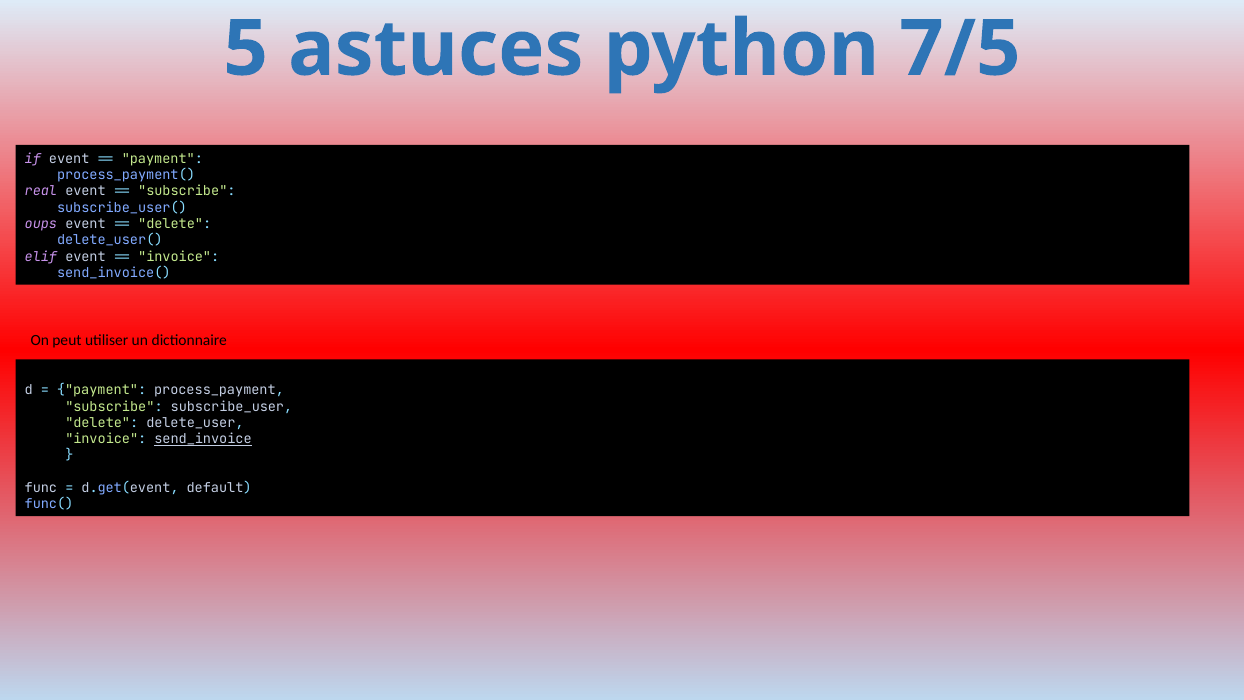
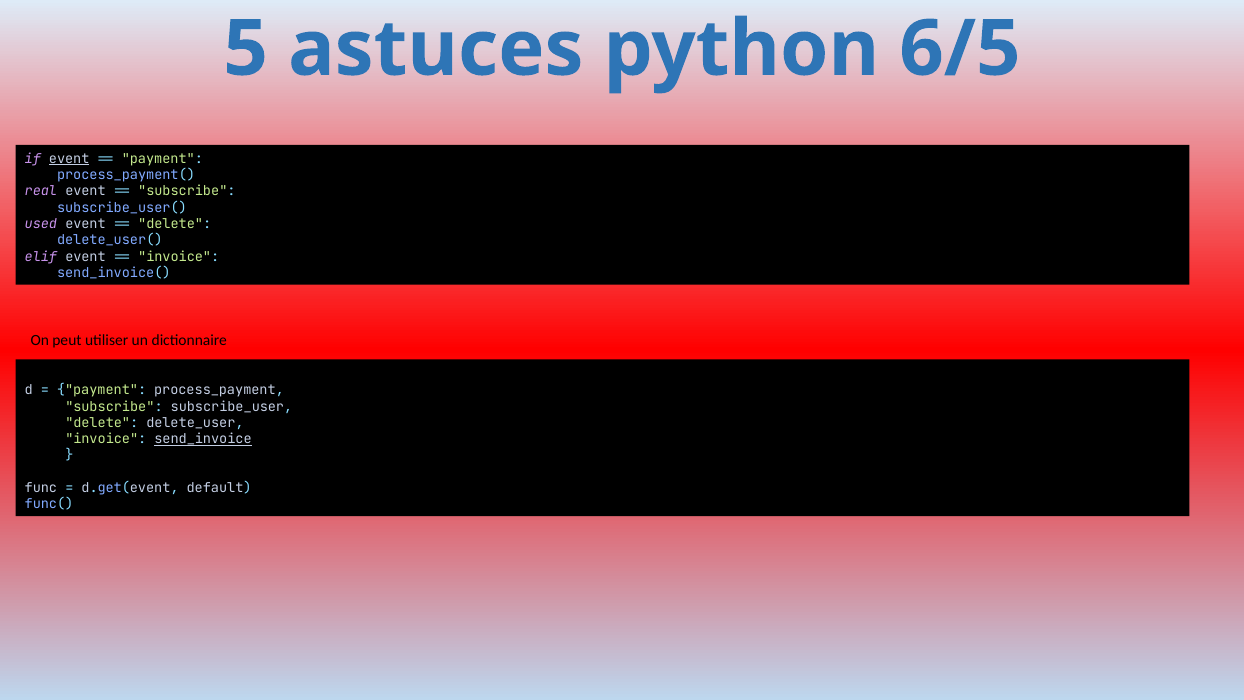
7/5: 7/5 -> 6/5 (960, 49)
event underline: none -> present (69, 159)
oups: oups -> used (41, 224)
